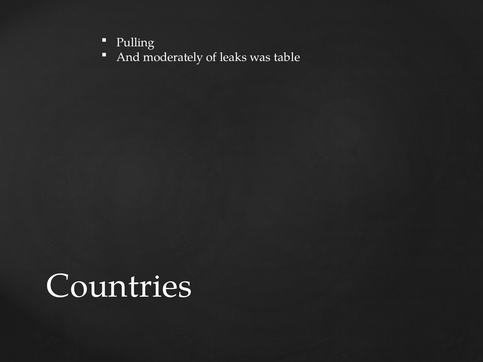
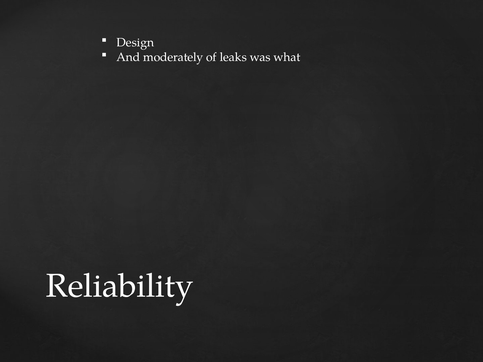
Pulling: Pulling -> Design (135, 43)
table: table -> what (287, 57)
Countries: Countries -> Reliability (120, 286)
